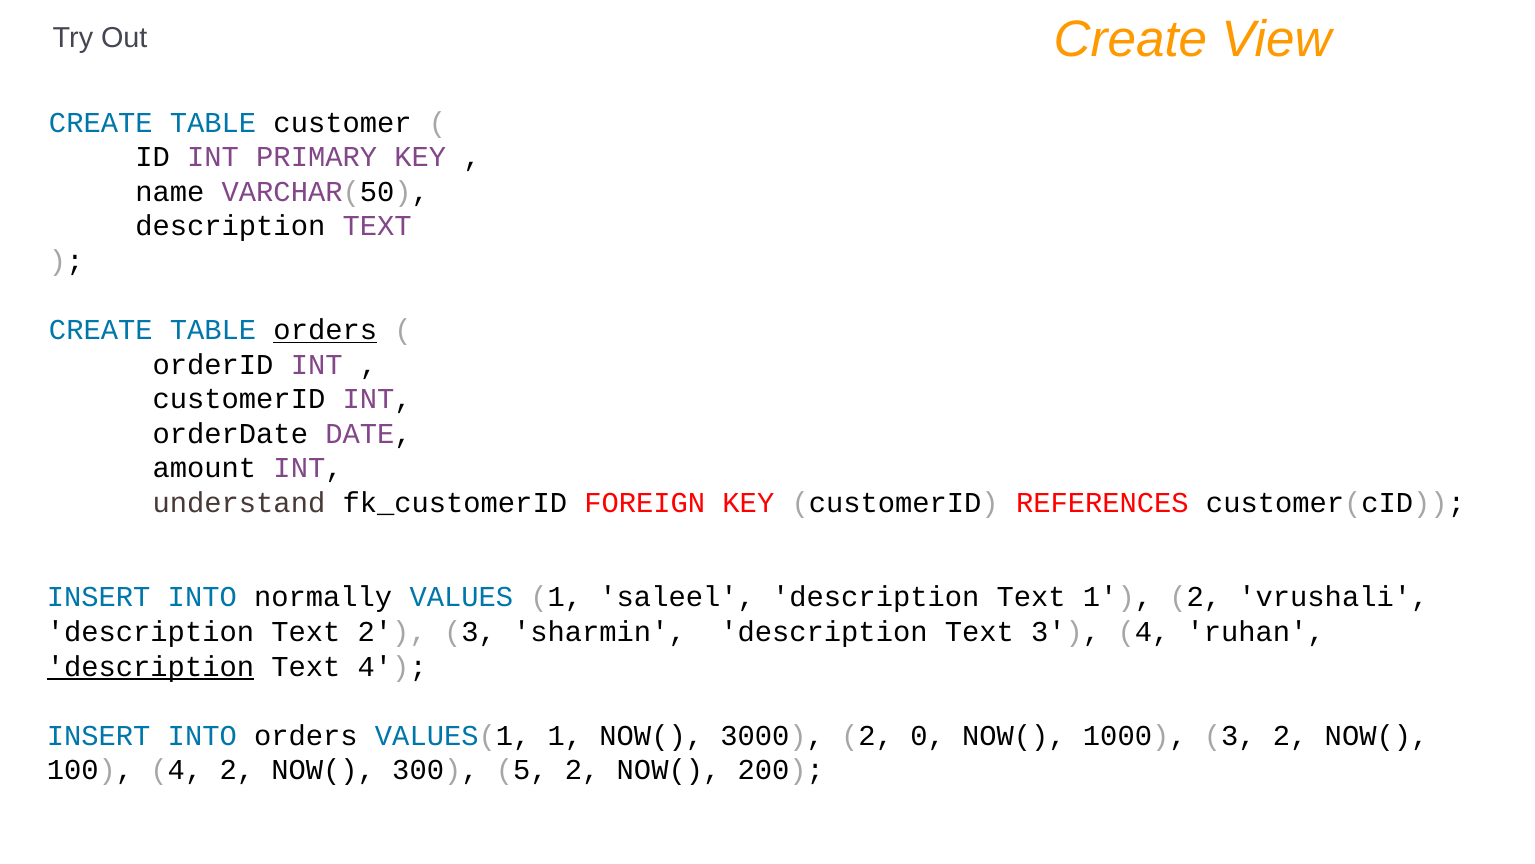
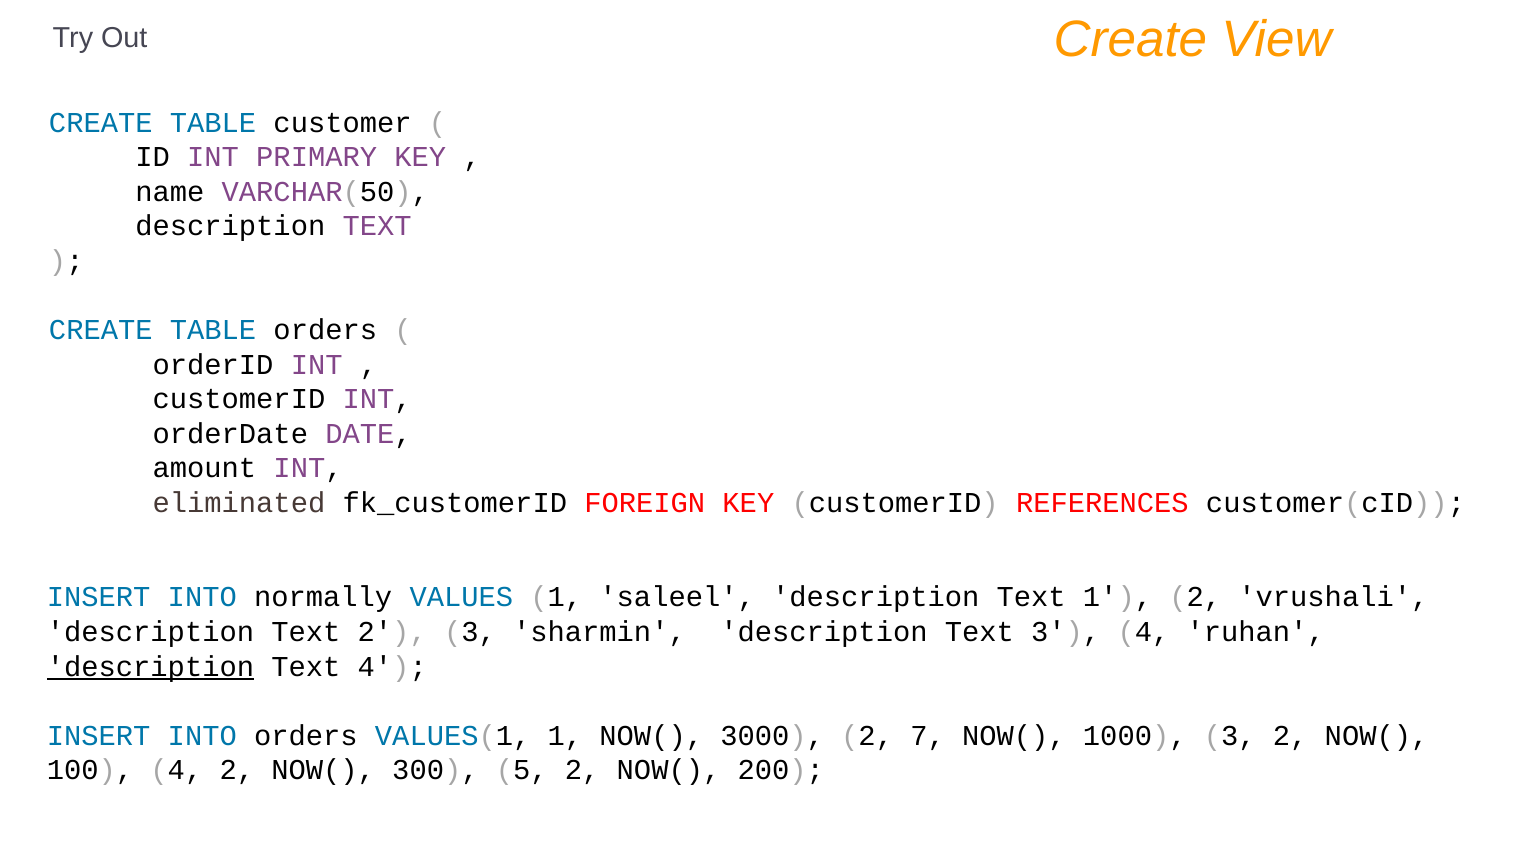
orders underline: present -> none (325, 330)
understand: understand -> eliminated (239, 503)
0: 0 -> 7 (928, 735)
